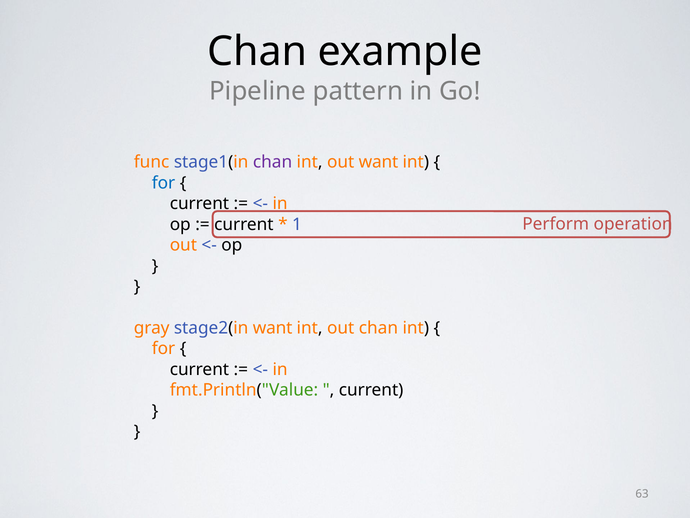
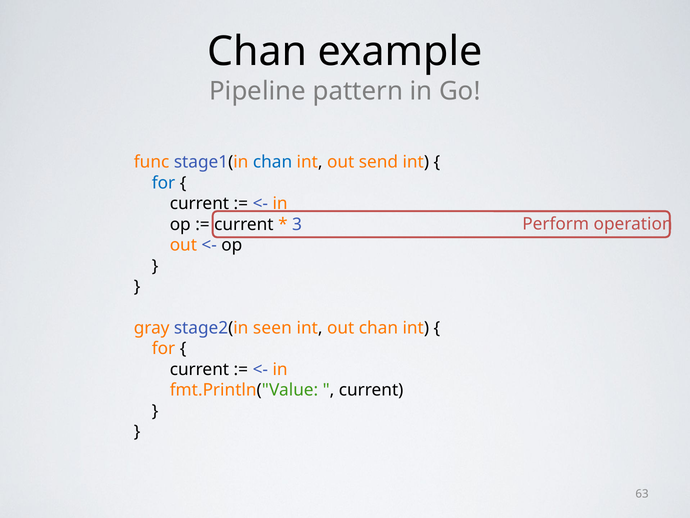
chan colour: purple -> blue (273, 162)
out want: want -> send (378, 162)
1: 1 -> 3 (297, 224)
stage2(in want: want -> seen (272, 328)
